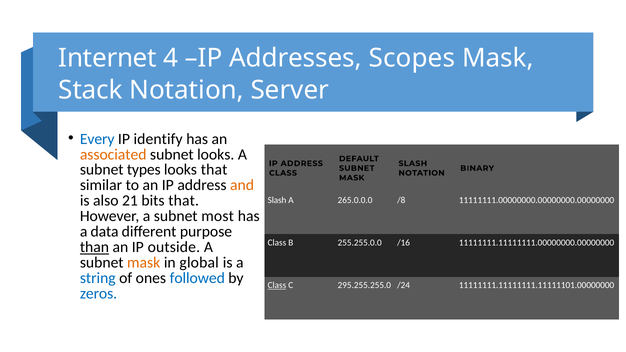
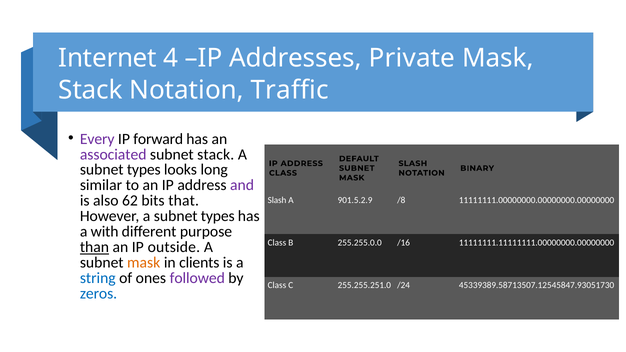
Scopes: Scopes -> Private (412, 58)
Server: Server -> Traffic (290, 90)
Every colour: blue -> purple (97, 139)
identify: identify -> forward (158, 139)
associated colour: orange -> purple (113, 154)
subnet looks: looks -> stack (216, 154)
looks that: that -> long (214, 170)
and colour: orange -> purple (242, 185)
21: 21 -> 62 (130, 201)
265.0.0.0: 265.0.0.0 -> 901.5.2.9 (355, 200)
However a subnet most: most -> types (218, 216)
data: data -> with (105, 232)
global: global -> clients (199, 263)
followed colour: blue -> purple (197, 278)
Class underline: present -> none (277, 286)
295.255.255.0: 295.255.255.0 -> 255.255.251.0 (364, 286)
11111111.11111111.11111101.00000000: 11111111.11111111.11111101.00000000 -> 45339389.58713507.12545847.93051730 (537, 286)
